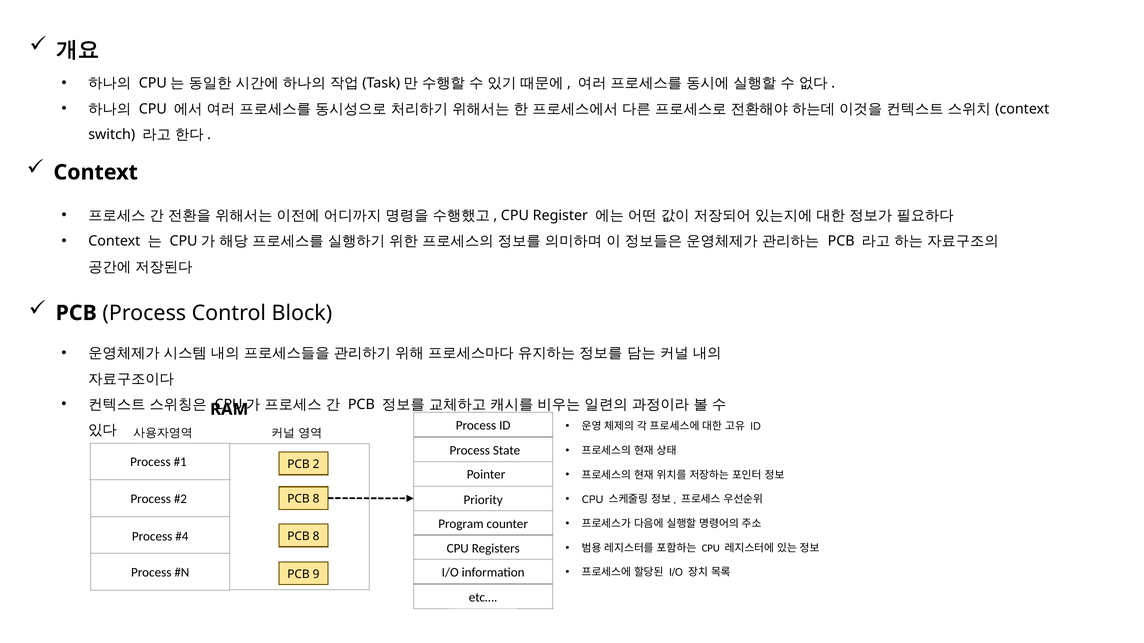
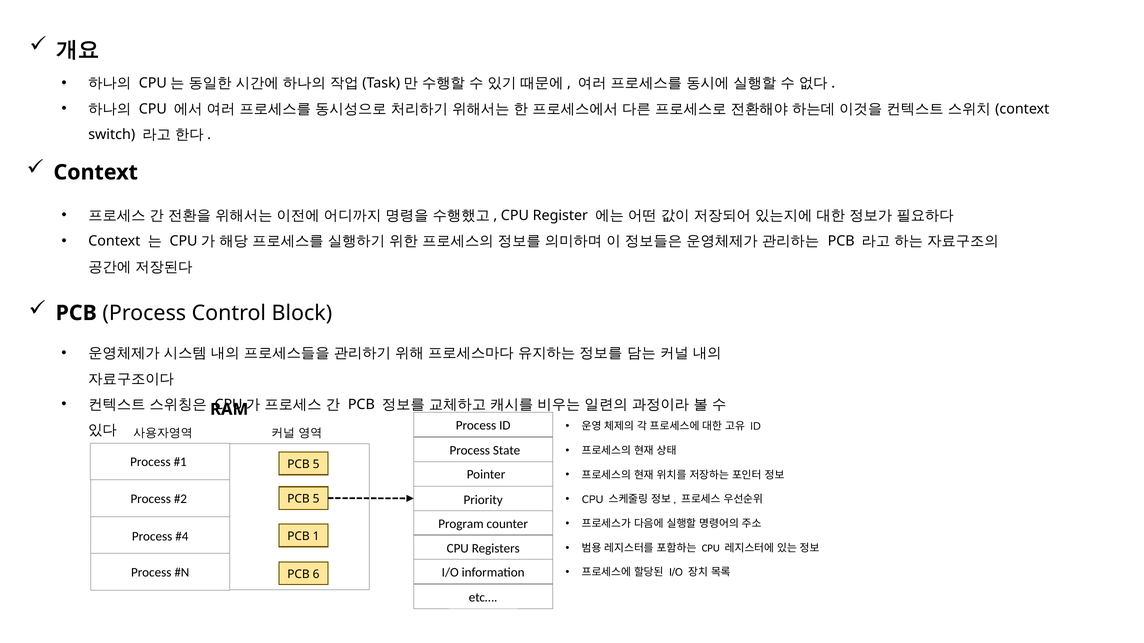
2: 2 -> 5 (316, 465)
8: 8 -> 5 (316, 499)
8: 8 -> 1 (316, 537)
9: 9 -> 6 (316, 575)
